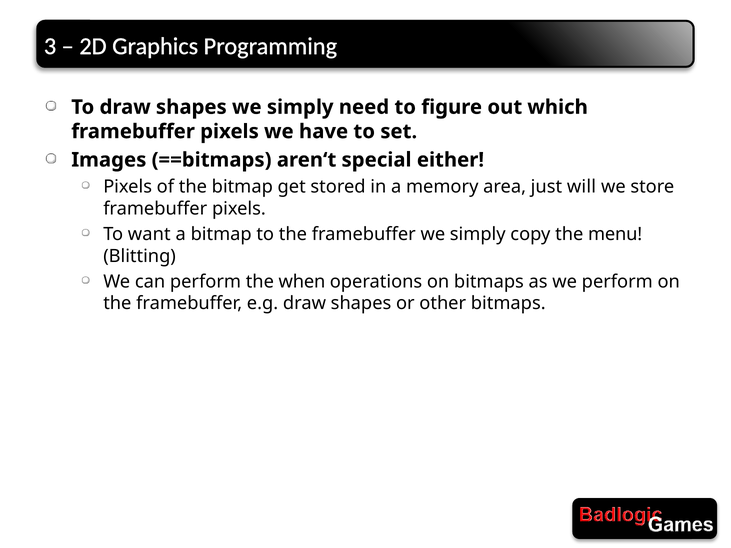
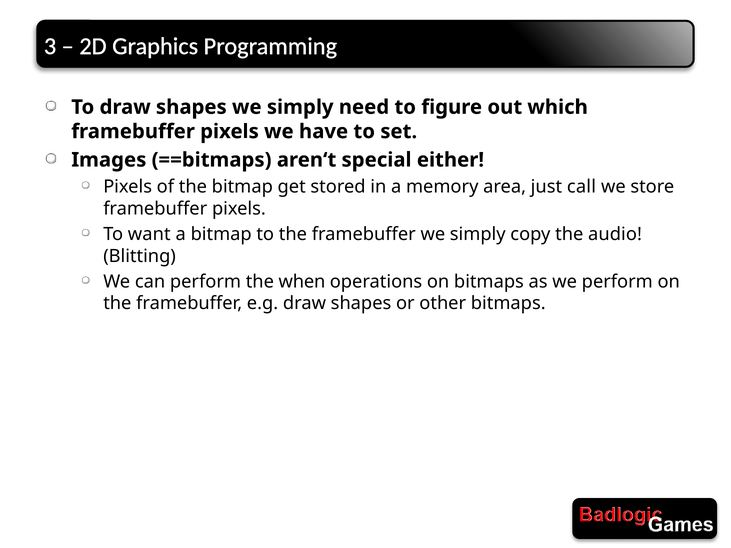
will: will -> call (581, 187)
menu: menu -> audio (615, 234)
